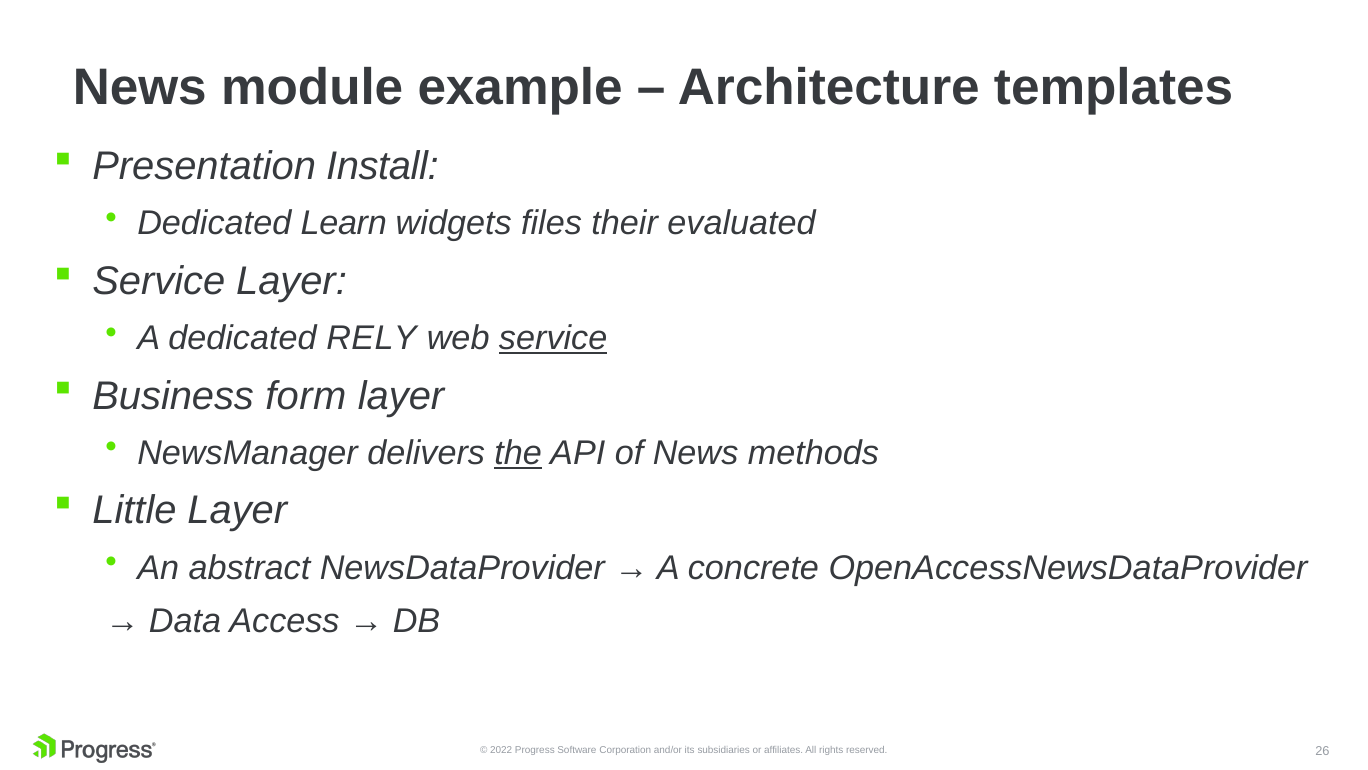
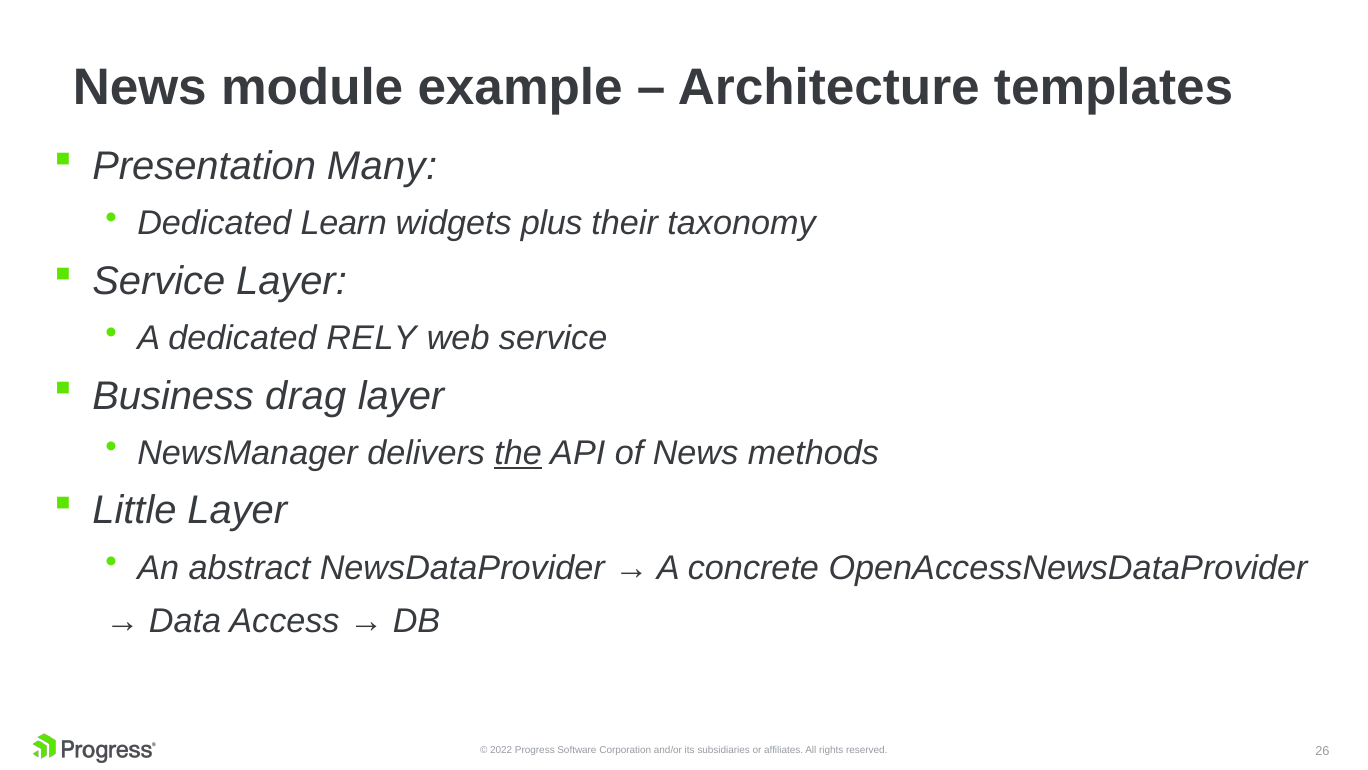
Install: Install -> Many (382, 167)
files: files -> plus (552, 224)
evaluated: evaluated -> taxonomy (742, 224)
service underline: present -> none (553, 338)
form: form -> drag (306, 396)
